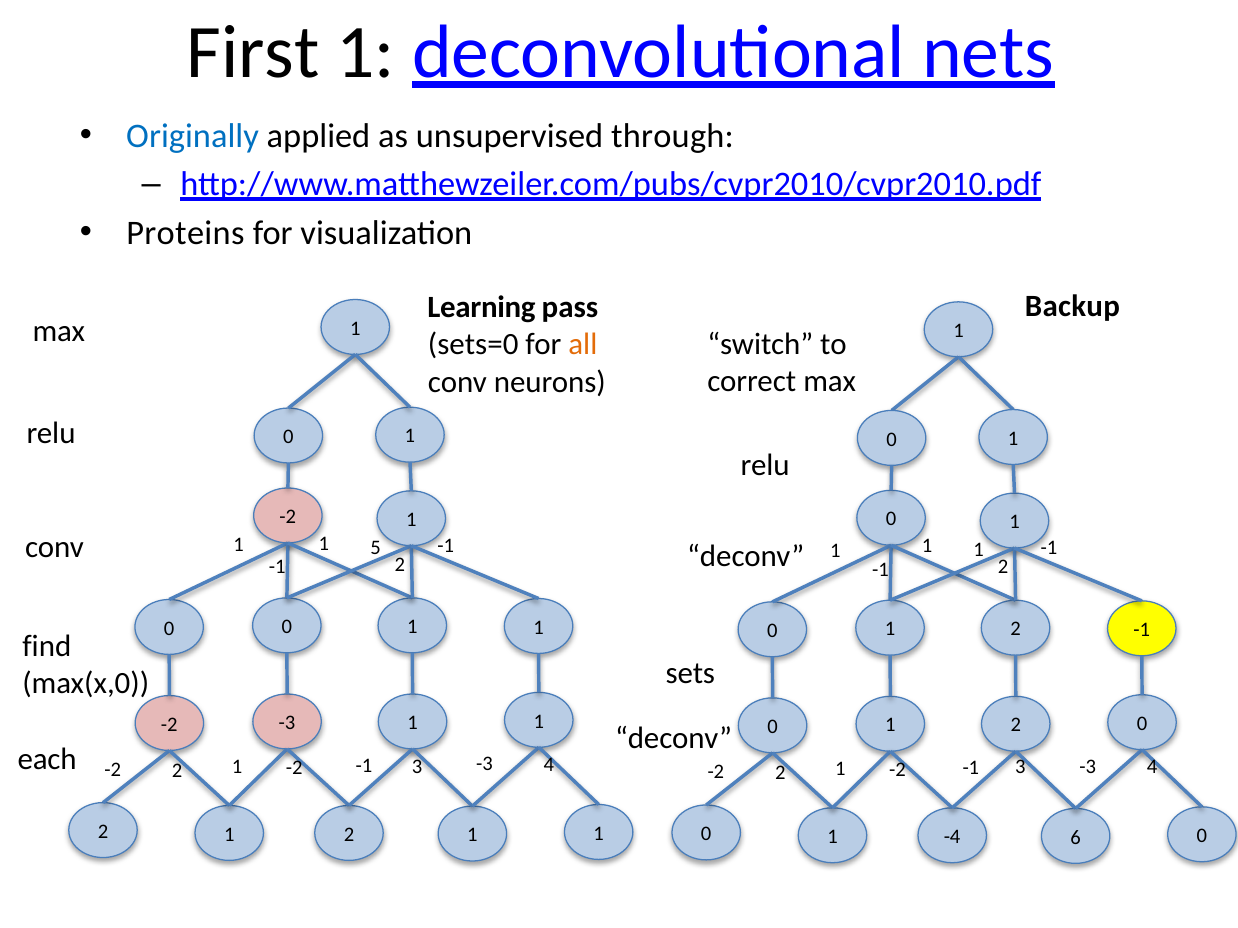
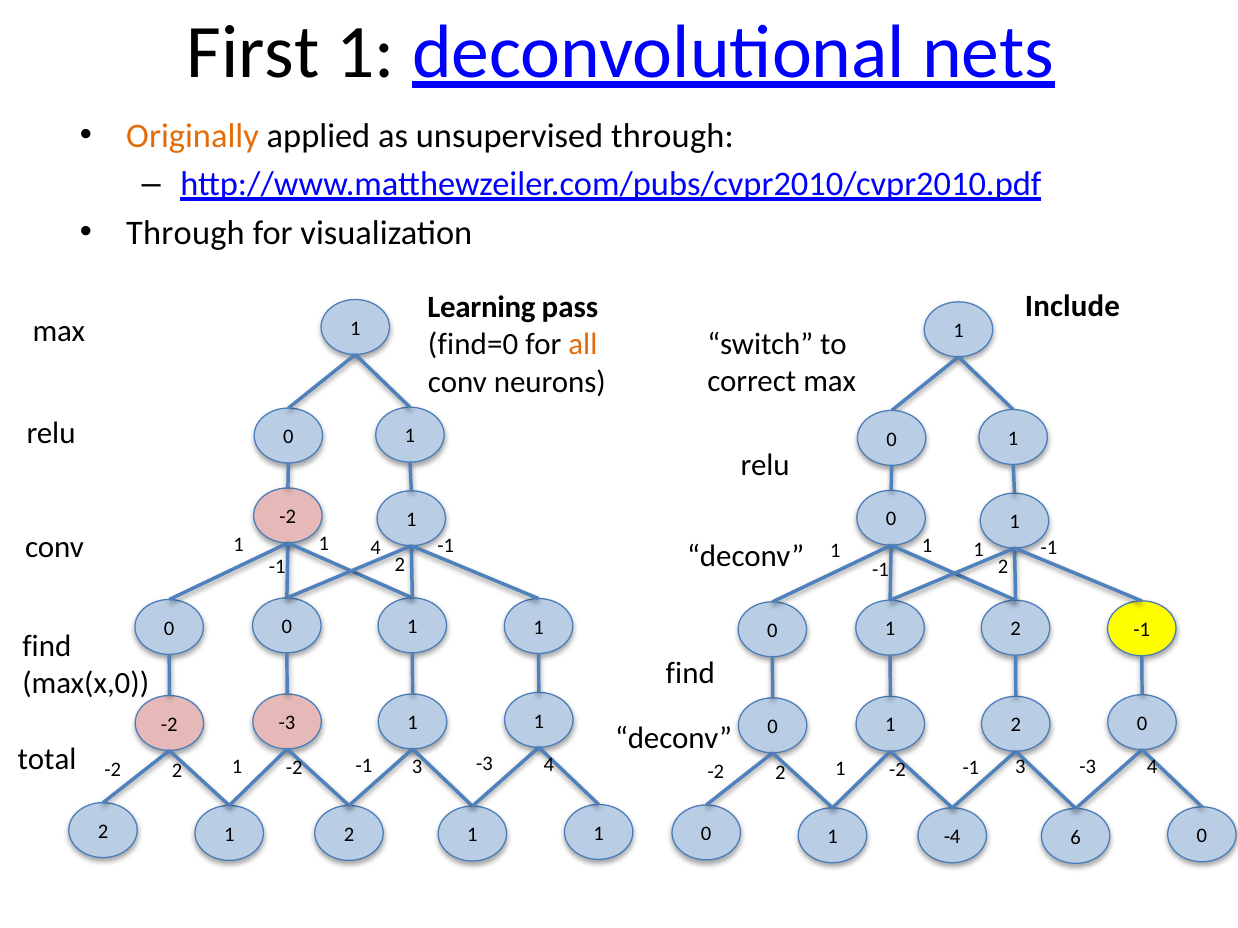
Originally colour: blue -> orange (193, 136)
Proteins: Proteins -> Through (186, 233)
Backup: Backup -> Include (1072, 306)
sets=0: sets=0 -> find=0 (473, 345)
1 5: 5 -> 4 (375, 548)
sets: sets -> find (690, 674)
each: each -> total (47, 759)
